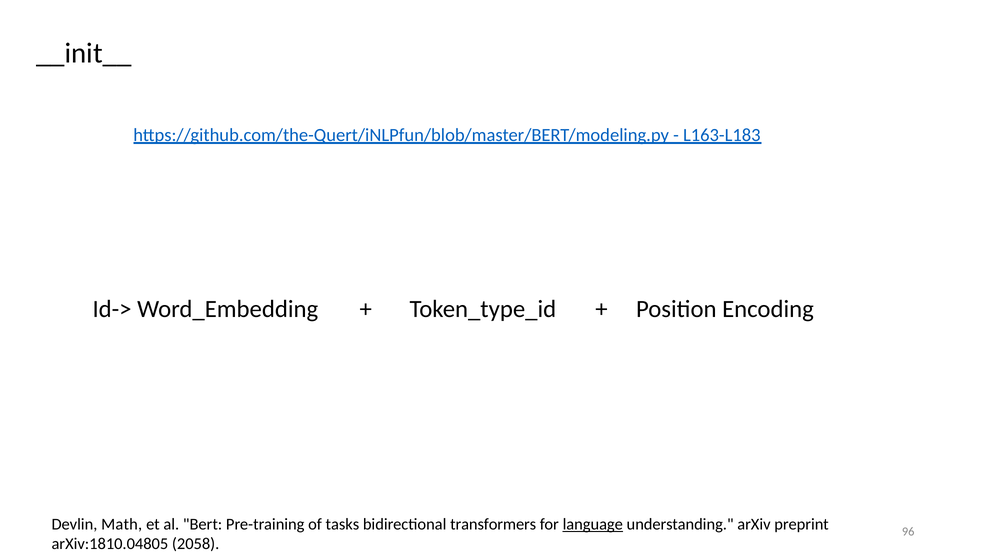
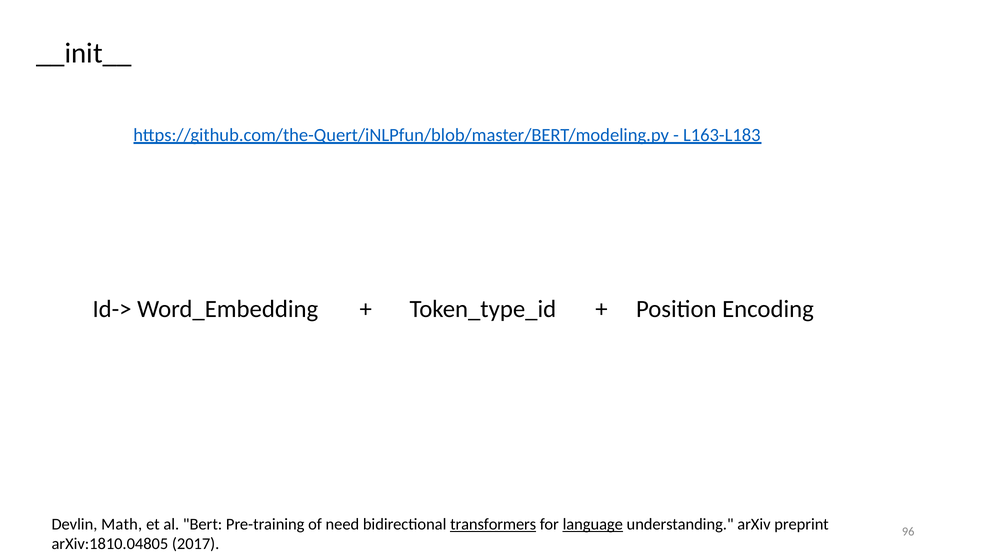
tasks: tasks -> need (342, 524)
transformers underline: none -> present (493, 524)
2058: 2058 -> 2017 (196, 544)
